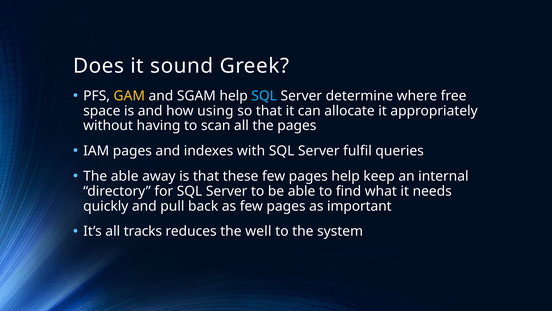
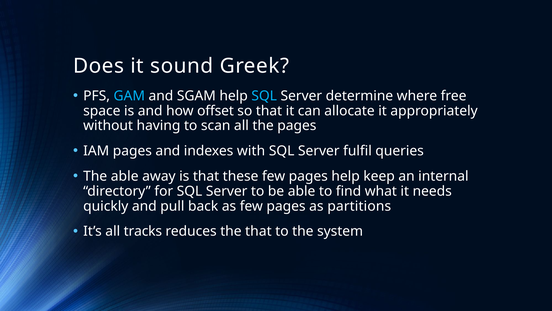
GAM colour: yellow -> light blue (129, 96)
using: using -> offset (216, 111)
important: important -> partitions (359, 206)
the well: well -> that (258, 231)
